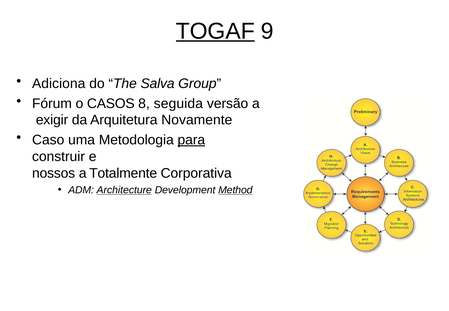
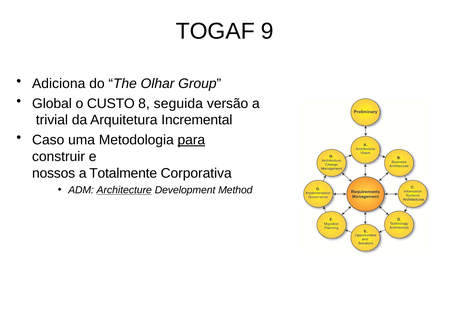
TOGAF underline: present -> none (215, 31)
Salva: Salva -> Olhar (158, 83)
Fórum: Fórum -> Global (52, 103)
CASOS: CASOS -> CUSTO (111, 103)
exigir: exigir -> trivial (52, 120)
Novamente: Novamente -> Incremental (197, 120)
Method underline: present -> none (235, 190)
